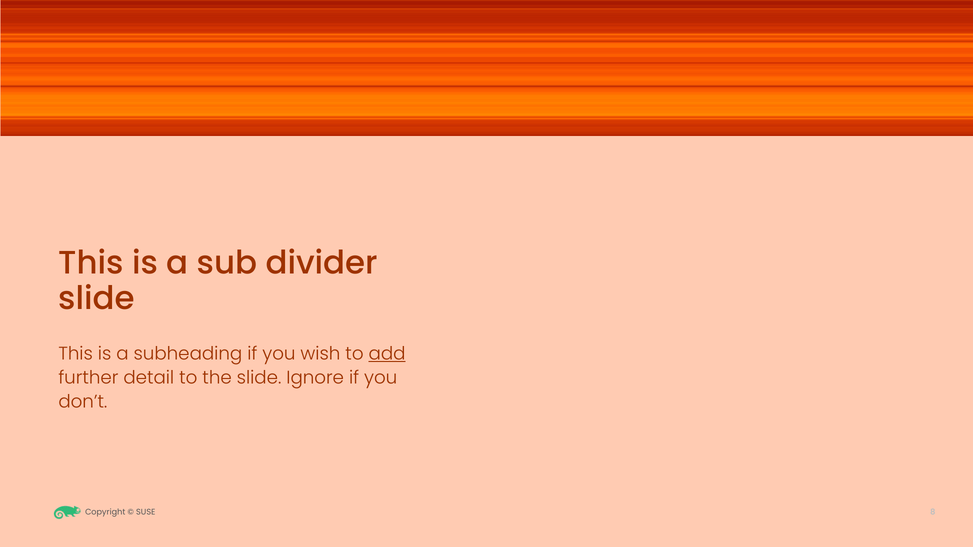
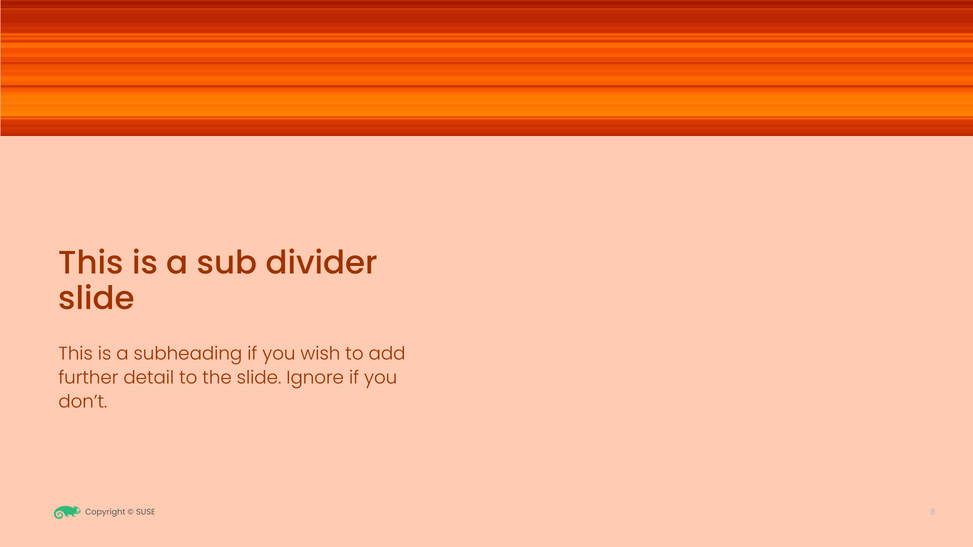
add underline: present -> none (387, 354)
